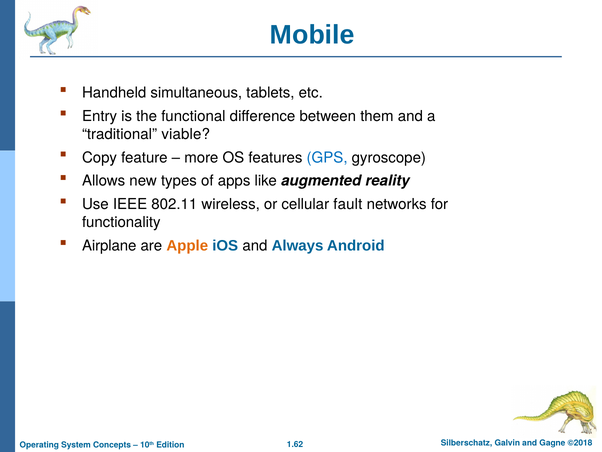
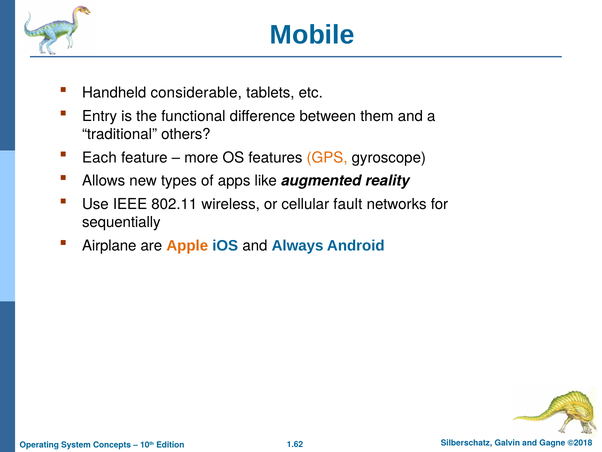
simultaneous: simultaneous -> considerable (196, 93)
viable: viable -> others (186, 134)
Copy: Copy -> Each (99, 157)
GPS colour: blue -> orange (327, 157)
functionality: functionality -> sequentially (121, 222)
